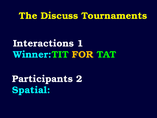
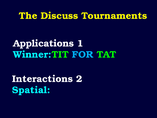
Interactions: Interactions -> Applications (43, 43)
FOR colour: yellow -> light blue (83, 54)
Participants: Participants -> Interactions (42, 79)
